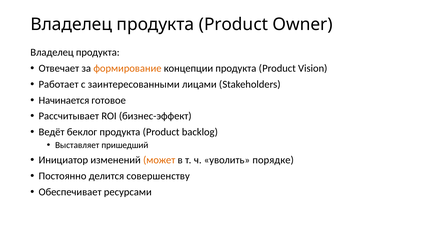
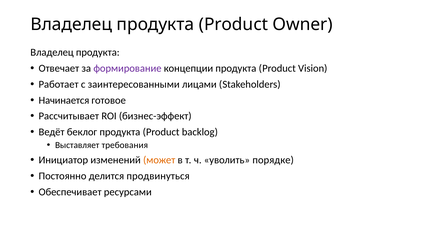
формирование colour: orange -> purple (127, 68)
пришедший: пришедший -> требования (125, 145)
совершенству: совершенству -> продвинуться (158, 176)
